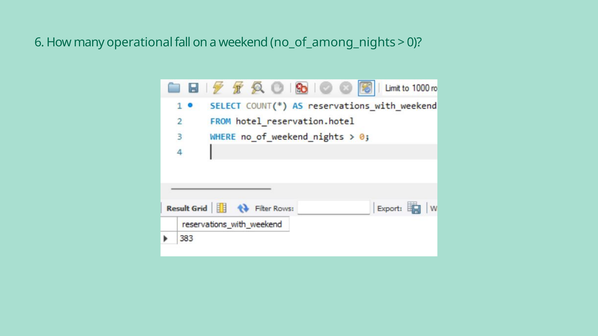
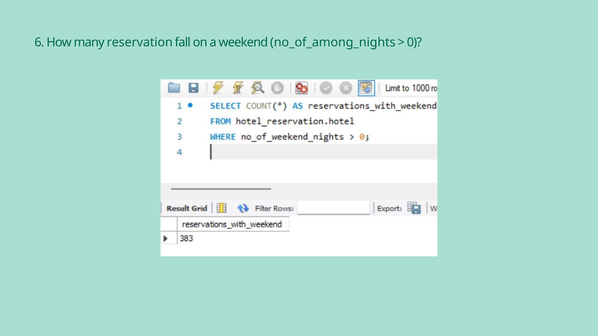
operational: operational -> reservation (140, 42)
